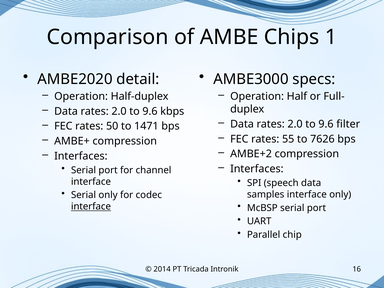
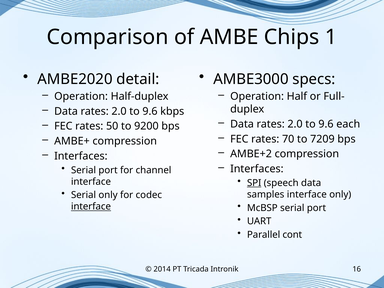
filter: filter -> each (348, 124)
1471: 1471 -> 9200 (146, 126)
55: 55 -> 70 (288, 139)
7626: 7626 -> 7209 (322, 139)
SPI underline: none -> present (254, 183)
chip: chip -> cont (292, 235)
